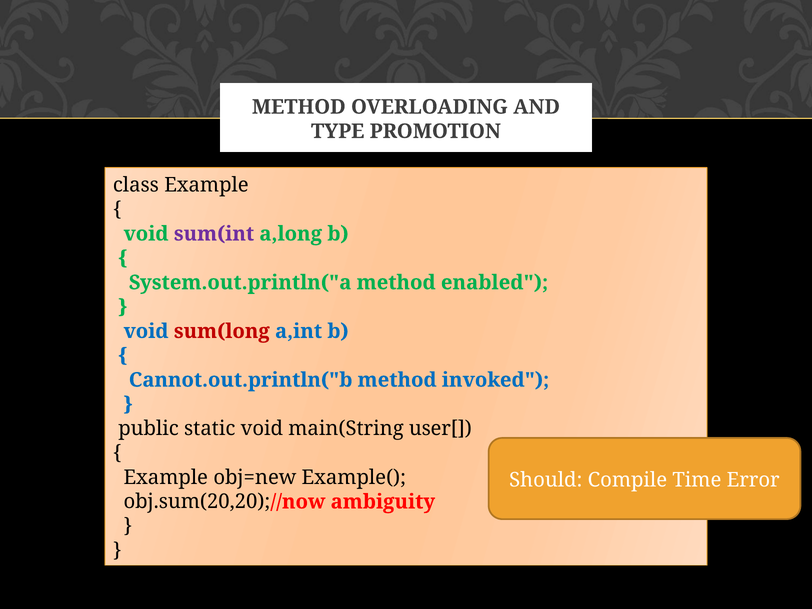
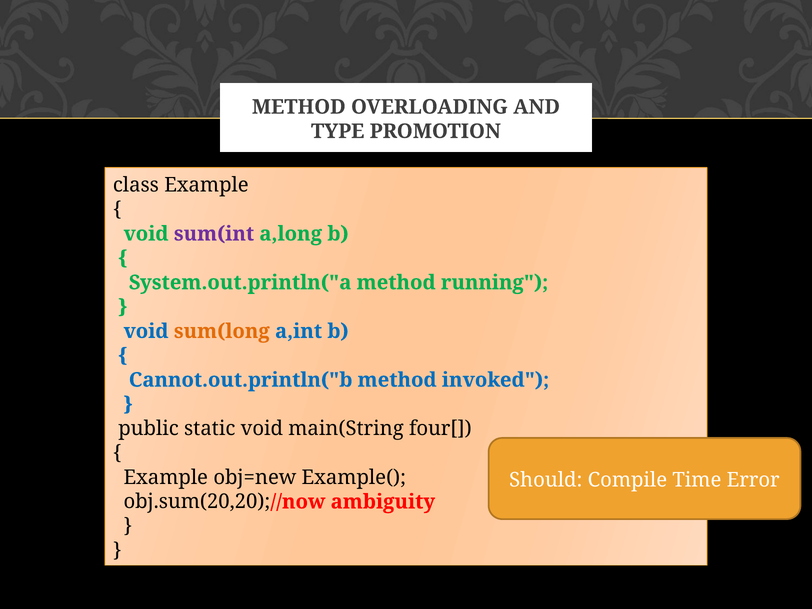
enabled: enabled -> running (495, 283)
sum(long colour: red -> orange (222, 331)
user[: user[ -> four[ (440, 429)
